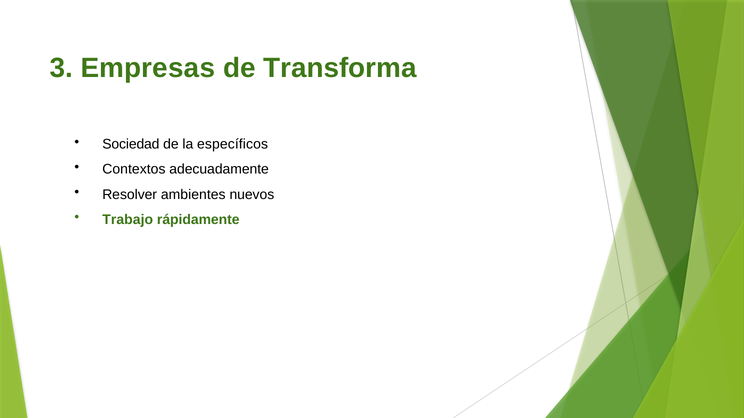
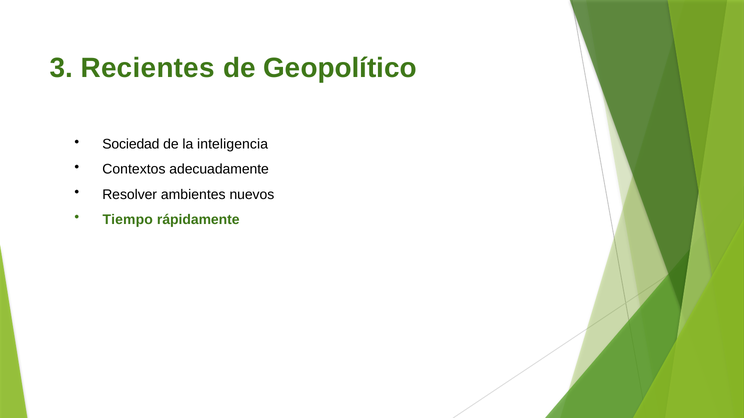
Empresas: Empresas -> Recientes (148, 68)
Transforma: Transforma -> Geopolítico (340, 68)
específicos: específicos -> inteligencia (233, 144)
Trabajo: Trabajo -> Tiempo (128, 220)
